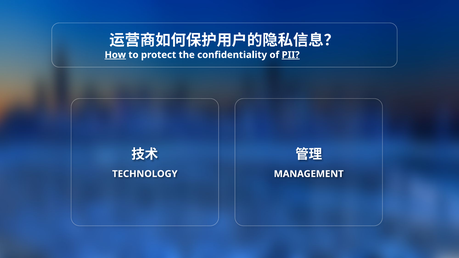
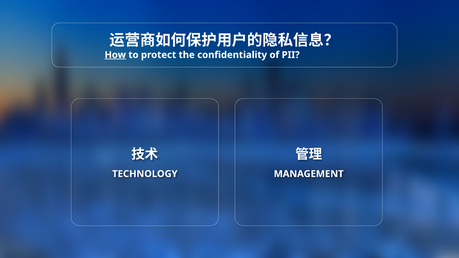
PII underline: present -> none (291, 55)
